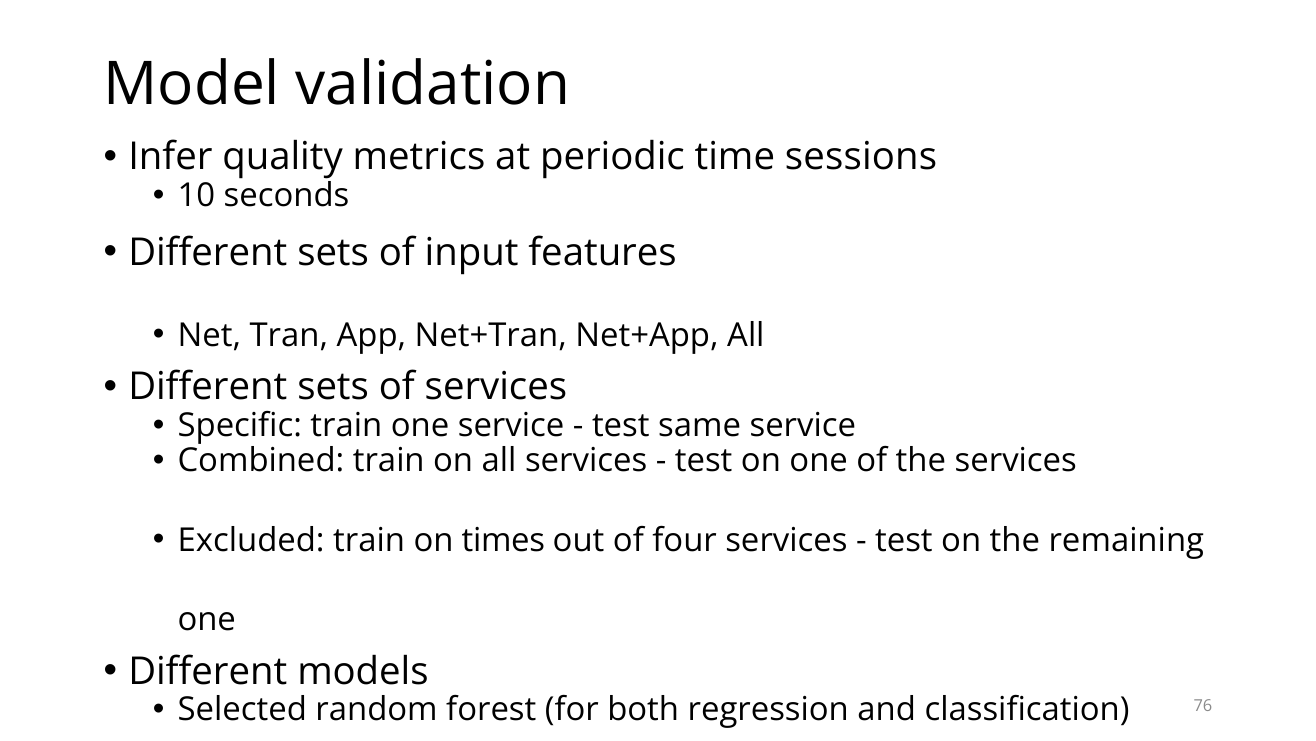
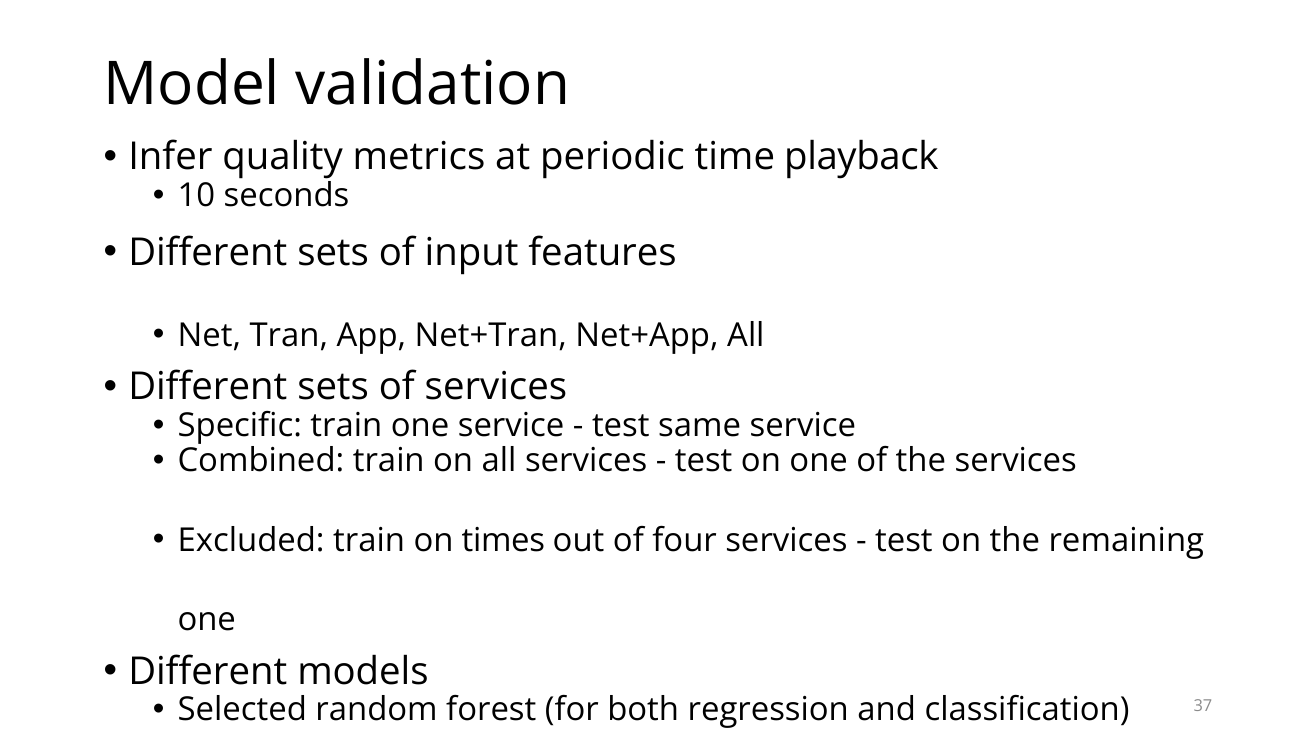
sessions: sessions -> playback (861, 157)
76: 76 -> 37 (1203, 706)
